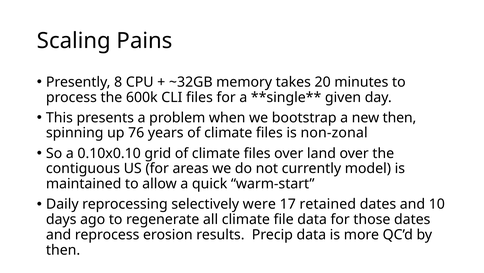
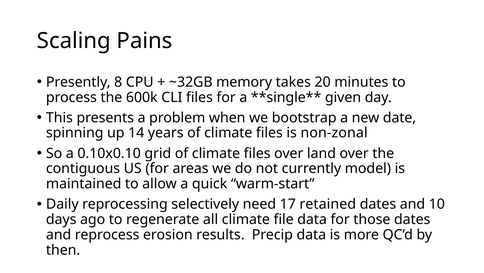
new then: then -> date (399, 117)
76: 76 -> 14 (136, 133)
were: were -> need (259, 204)
